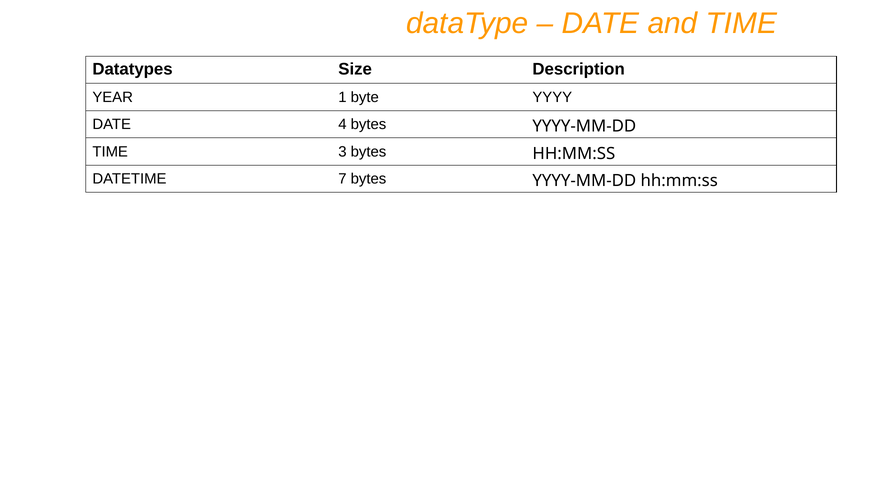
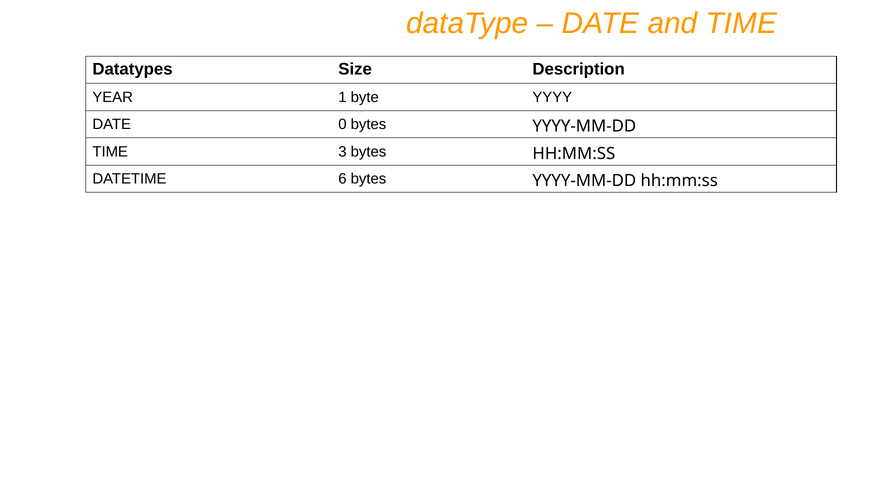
4: 4 -> 0 (342, 125)
7: 7 -> 6 (342, 179)
